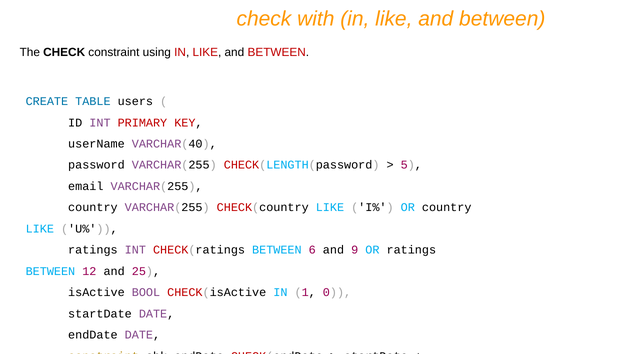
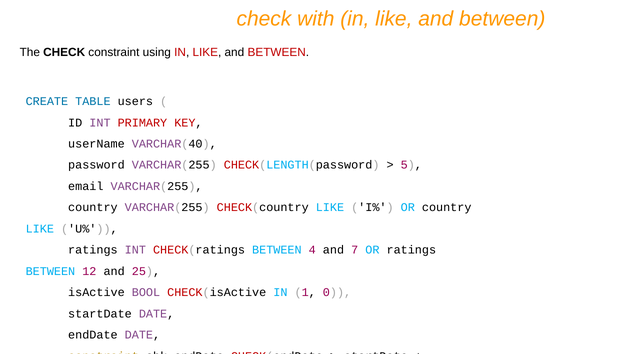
6: 6 -> 4 (312, 250)
and 9: 9 -> 7 (355, 250)
